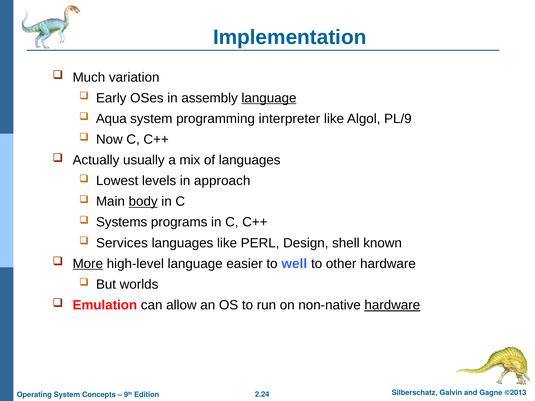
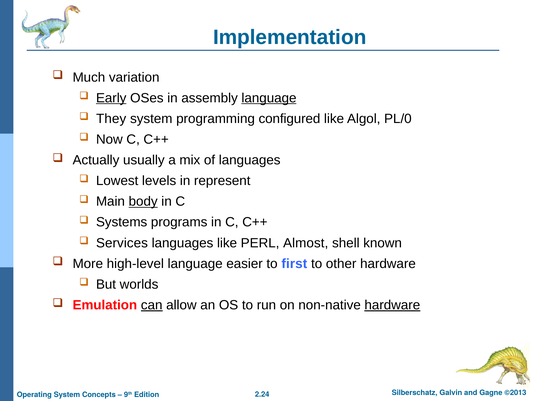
Early underline: none -> present (111, 98)
Aqua: Aqua -> They (111, 119)
interpreter: interpreter -> configured (289, 119)
PL/9: PL/9 -> PL/0 (398, 119)
approach: approach -> represent (222, 181)
Design: Design -> Almost (306, 243)
More underline: present -> none (88, 264)
well: well -> first (294, 264)
can underline: none -> present (152, 305)
